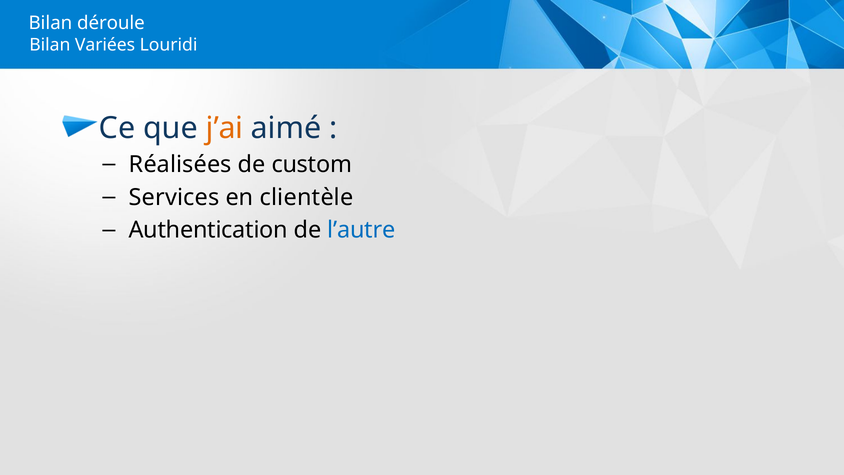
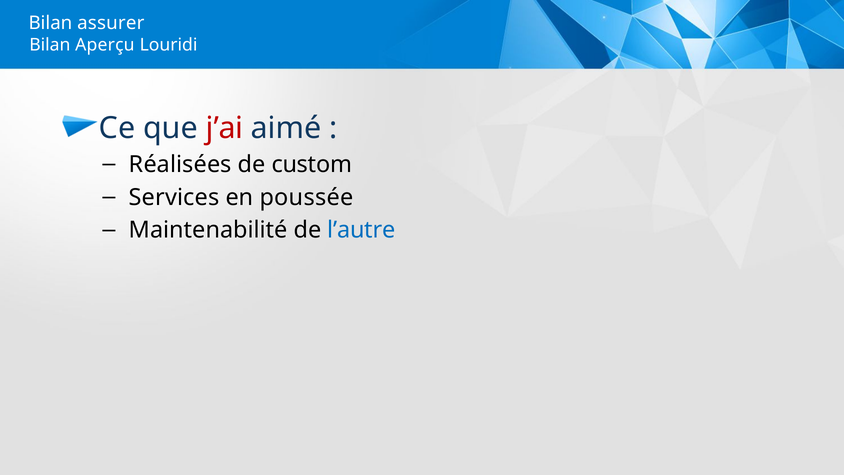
déroule: déroule -> assurer (111, 23)
Variées: Variées -> Aperçu (105, 45)
j’ai colour: orange -> red (225, 128)
clientèle: clientèle -> poussée (307, 197)
Authentication: Authentication -> Maintenabilité (208, 230)
